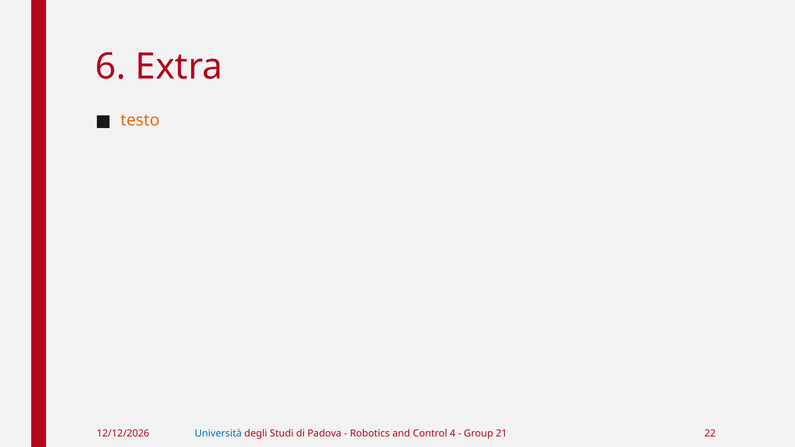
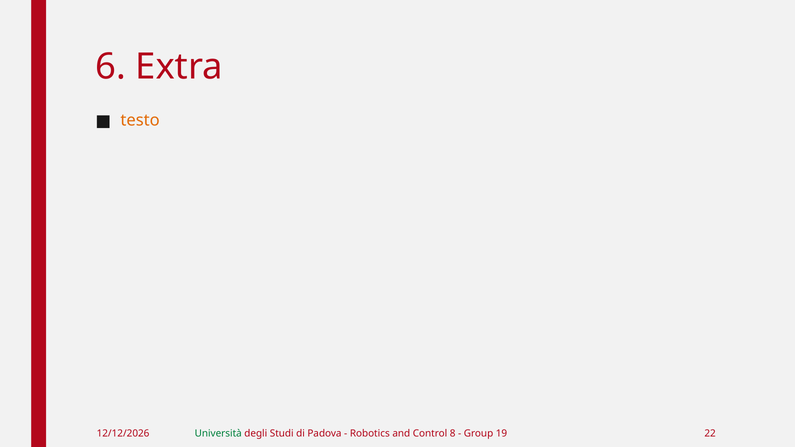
Università colour: blue -> green (218, 434)
4: 4 -> 8 (453, 434)
21: 21 -> 19 (501, 434)
